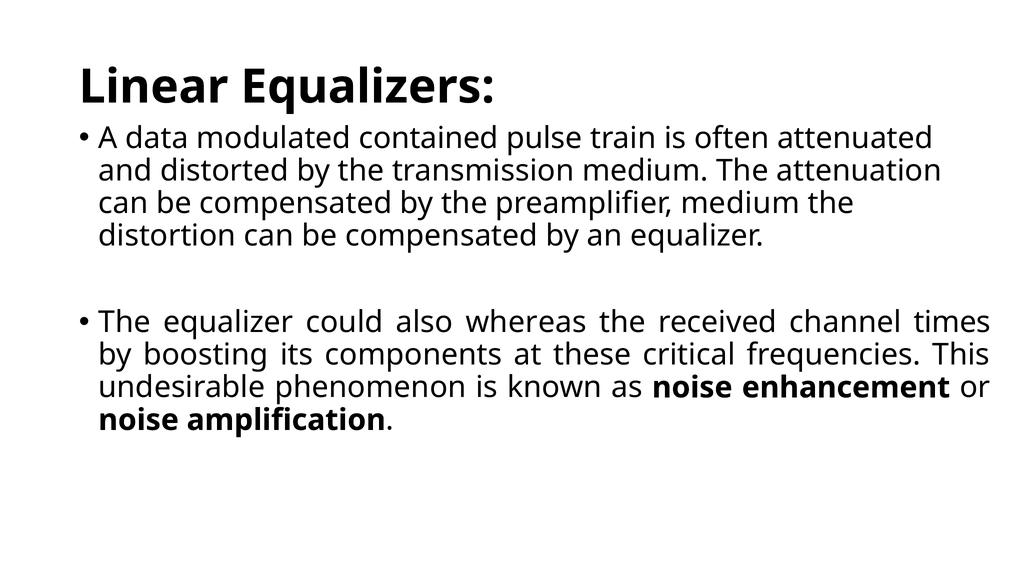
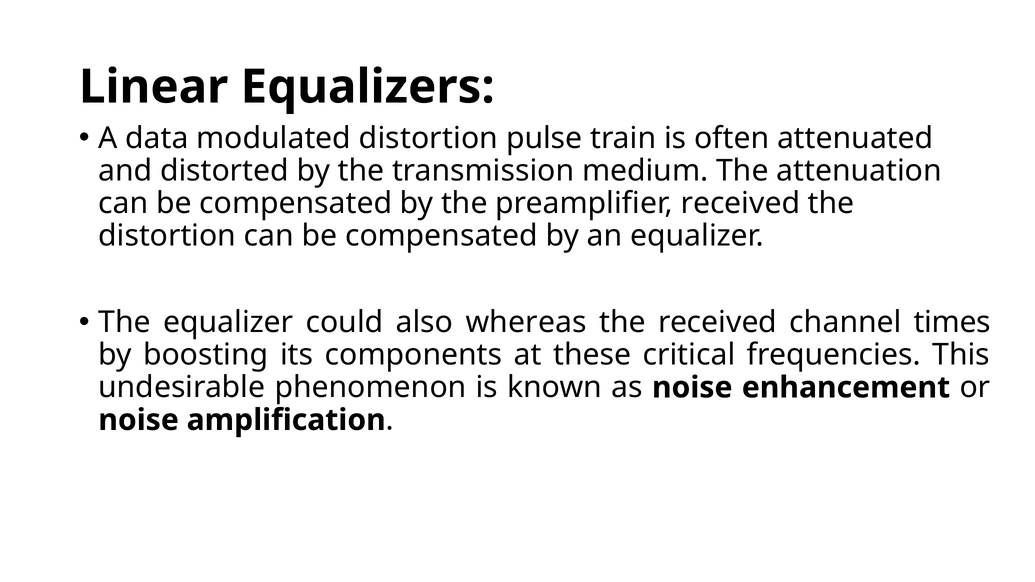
modulated contained: contained -> distortion (428, 138)
preamplifier medium: medium -> received (740, 203)
